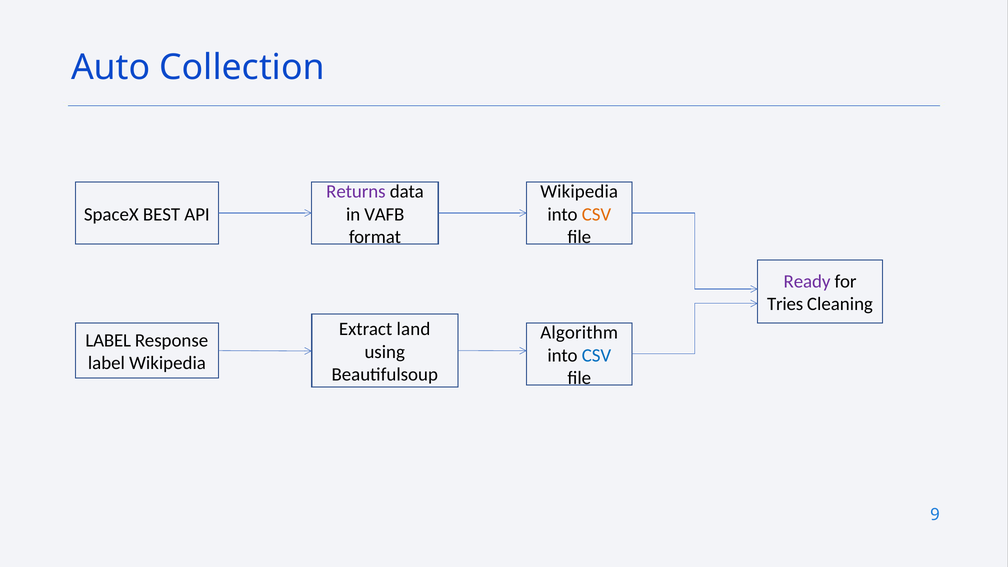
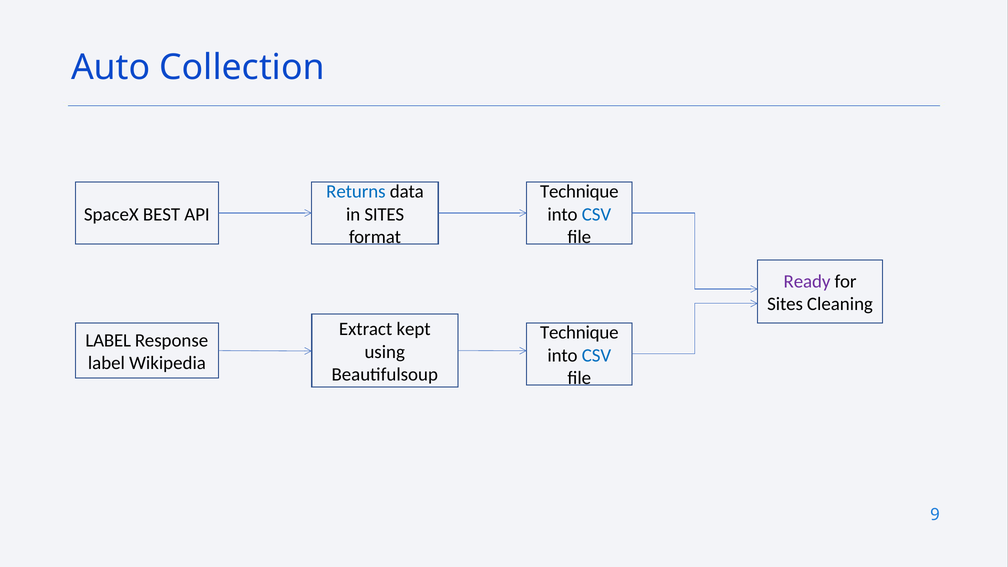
Returns colour: purple -> blue (356, 192)
Wikipedia: Wikipedia -> Technique (579, 192)
in VAFB: VAFB -> SITES (384, 214)
CSV colour: orange -> blue (596, 214)
Tries: Tries -> Sites (785, 304)
land: land -> kept (414, 329)
Algorithm: Algorithm -> Technique (579, 333)
